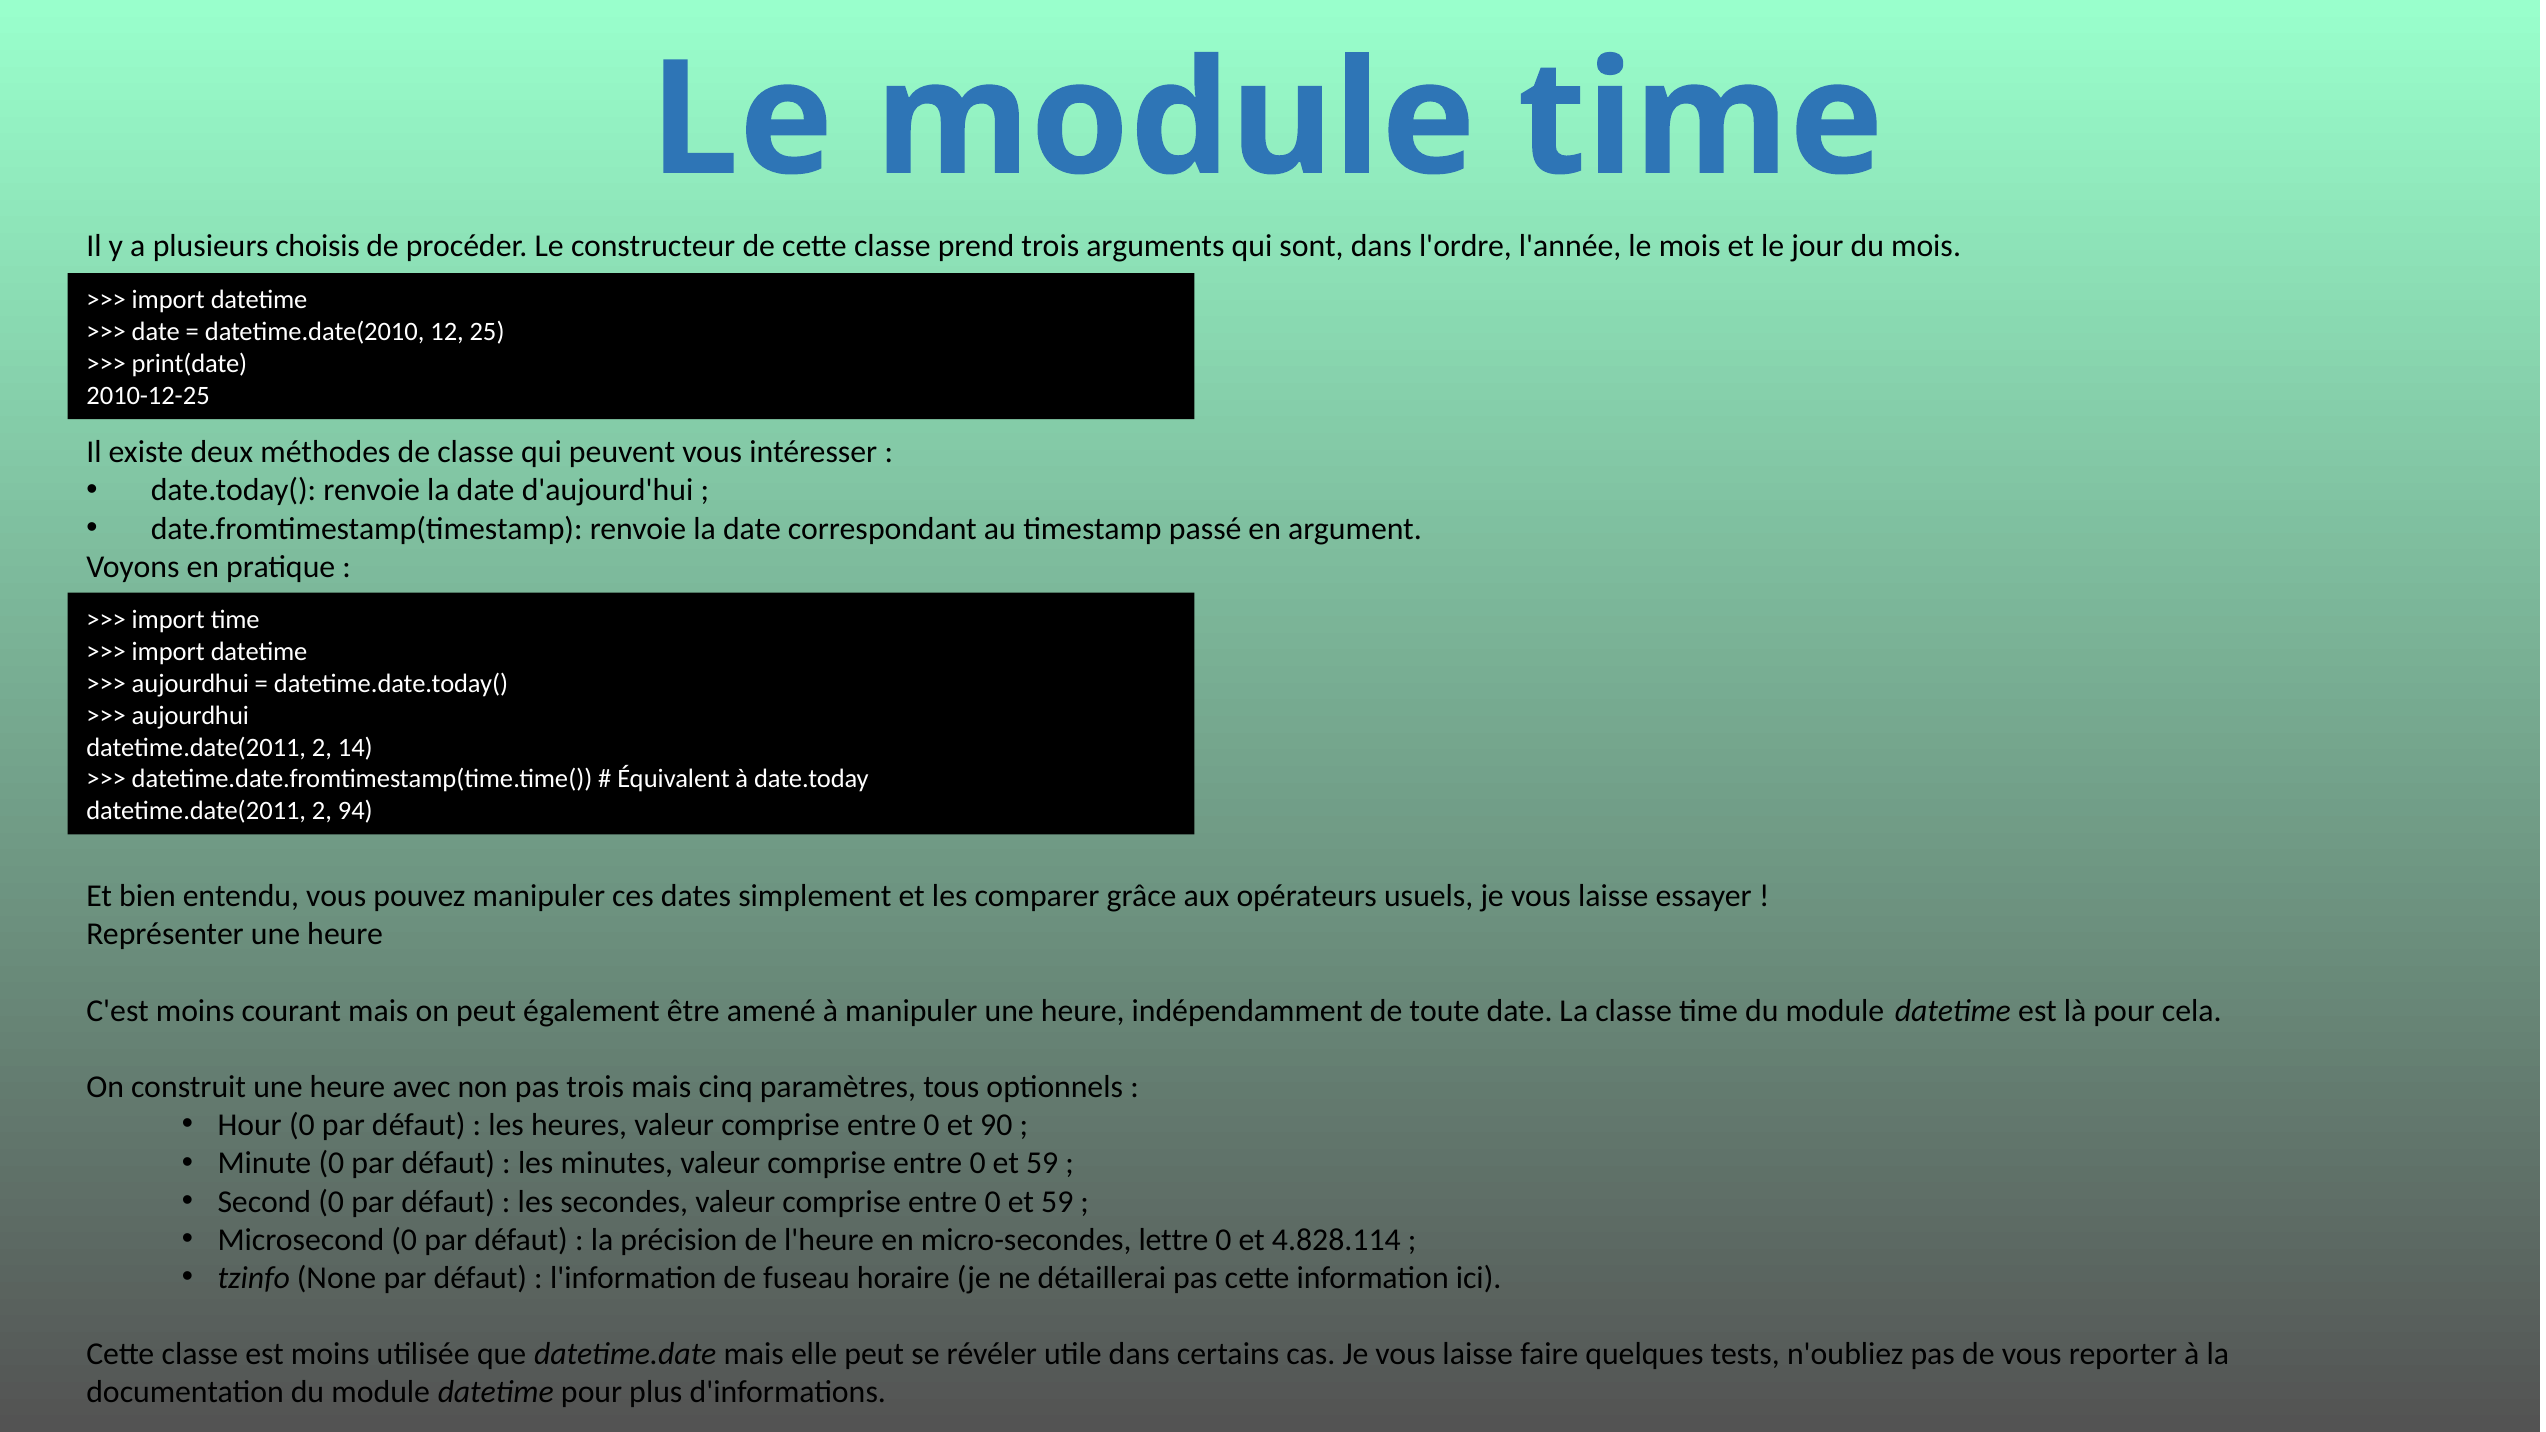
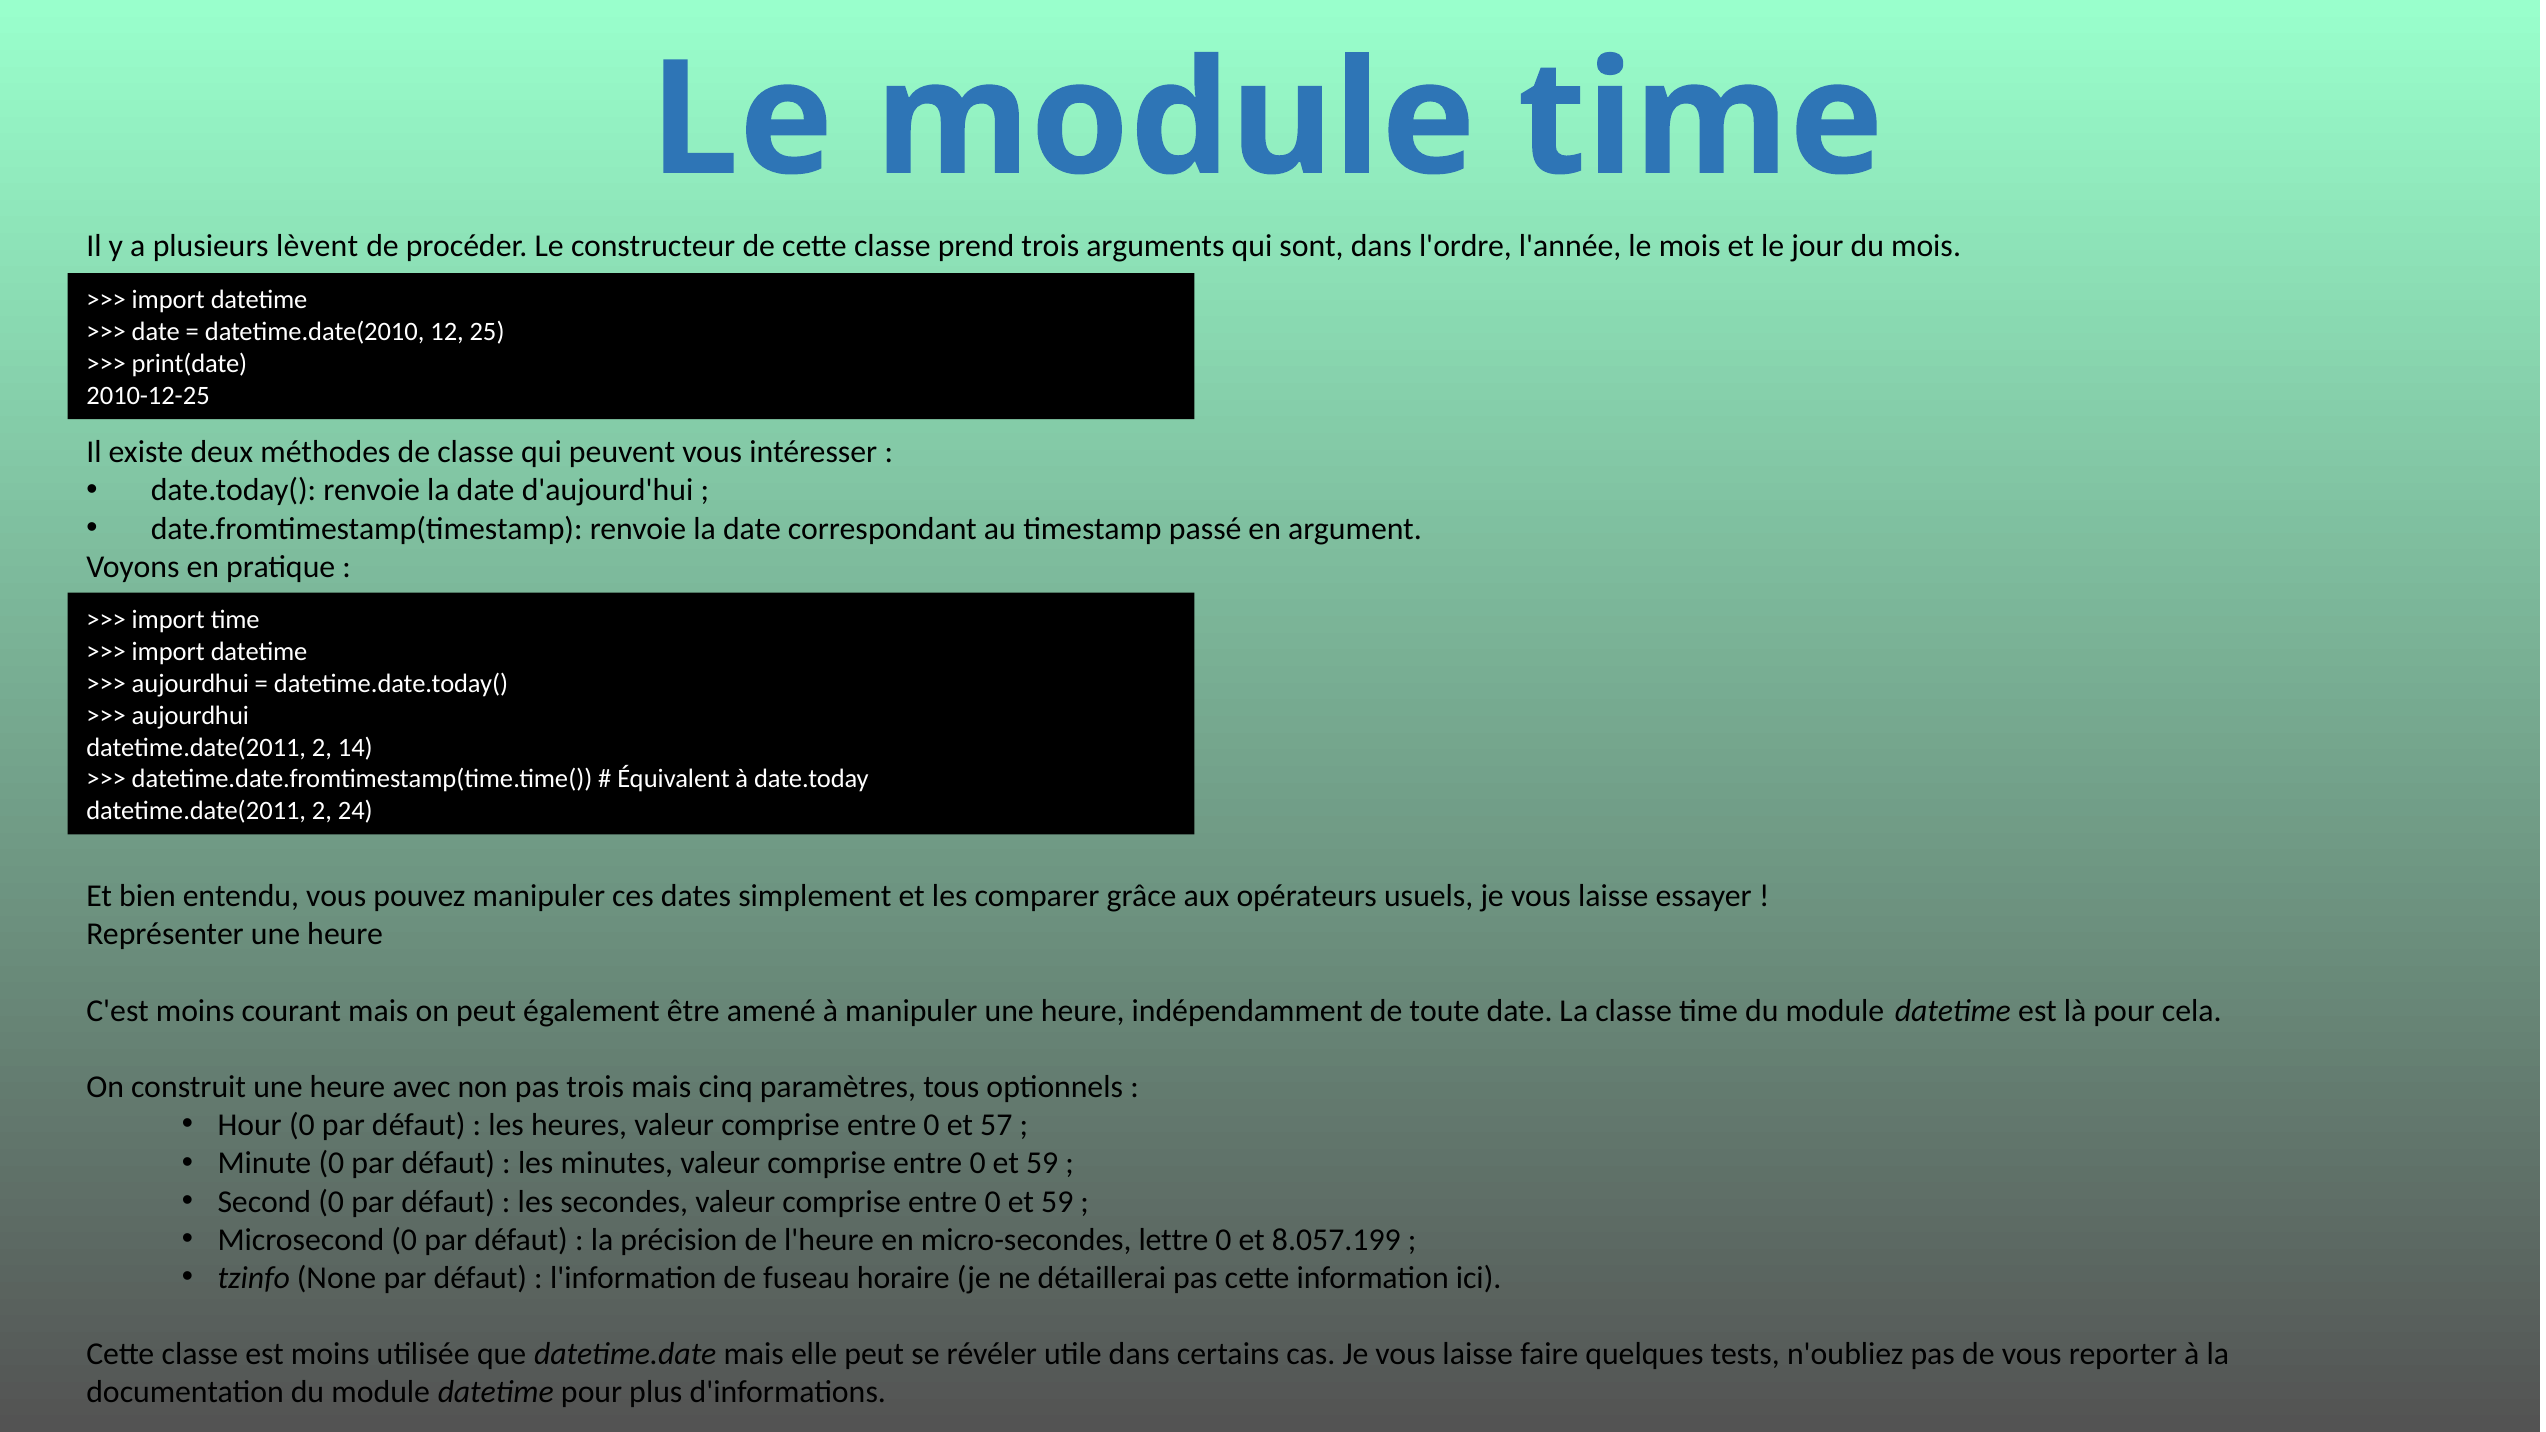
choisis: choisis -> lèvent (317, 246)
94: 94 -> 24 (355, 811)
90: 90 -> 57 (996, 1125)
4.828.114: 4.828.114 -> 8.057.199 (1336, 1240)
